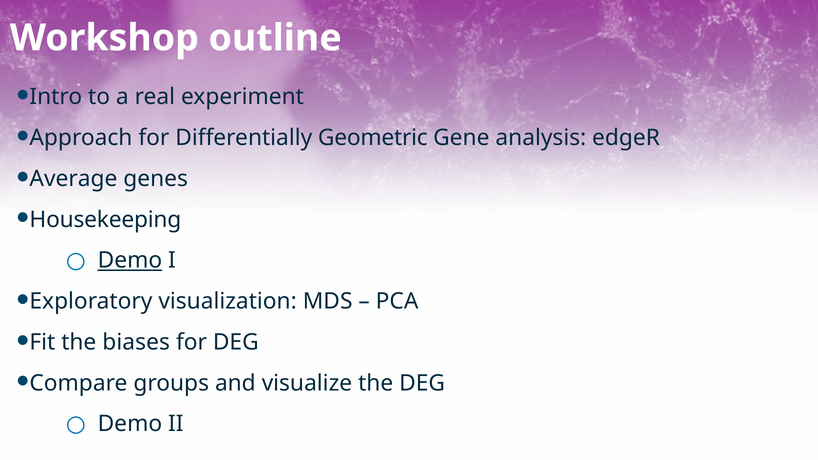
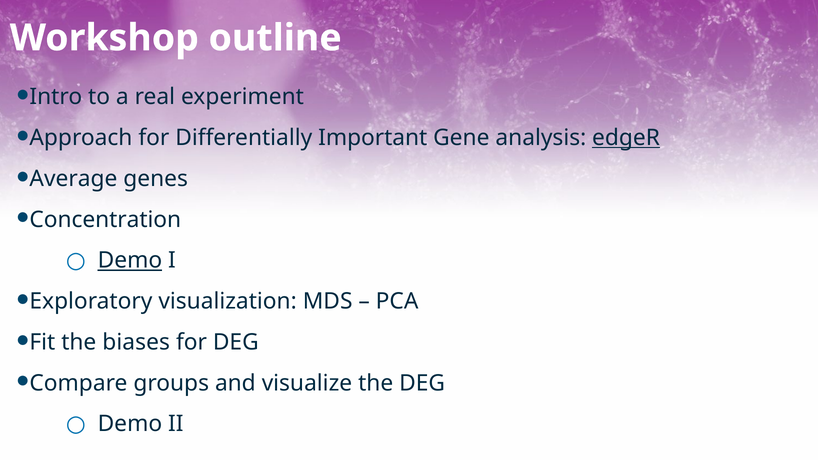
Geometric: Geometric -> Important (373, 138)
edgeR underline: none -> present (626, 138)
Housekeeping: Housekeeping -> Concentration (105, 220)
